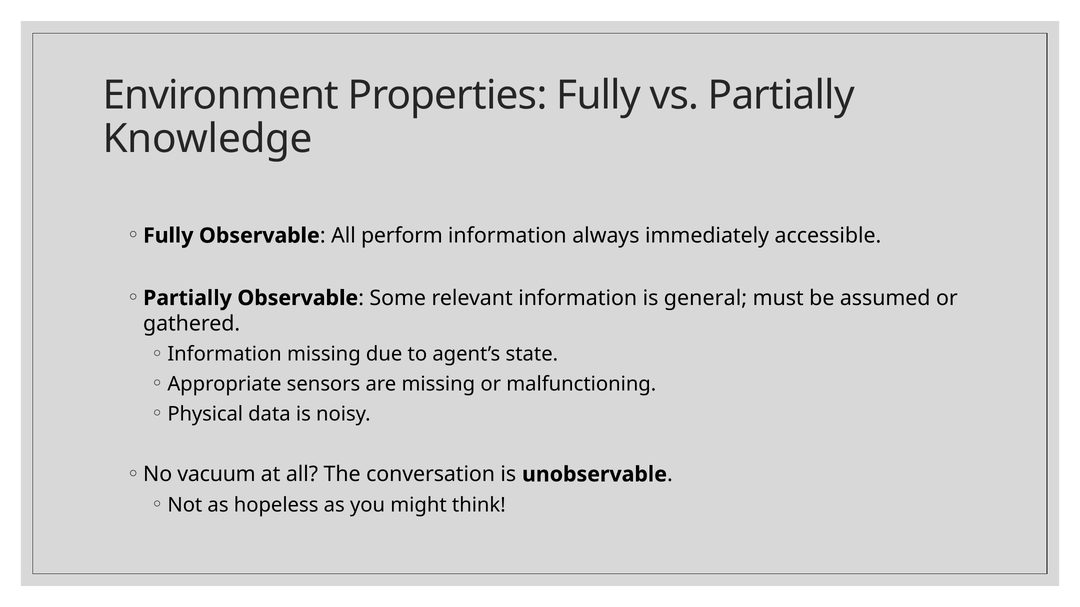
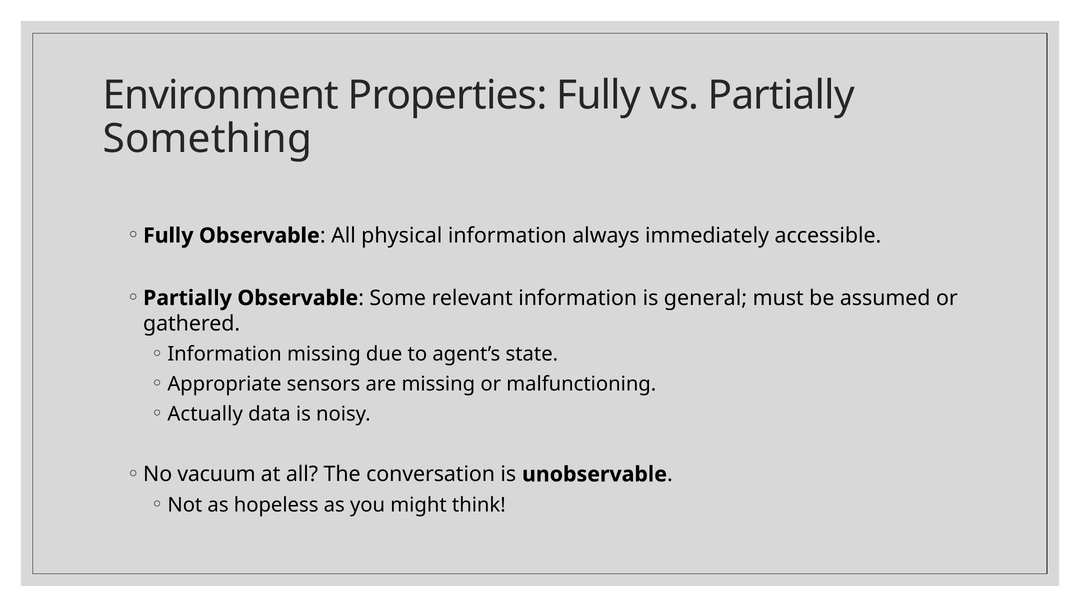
Knowledge: Knowledge -> Something (207, 139)
perform: perform -> physical (402, 236)
Physical: Physical -> Actually (205, 414)
